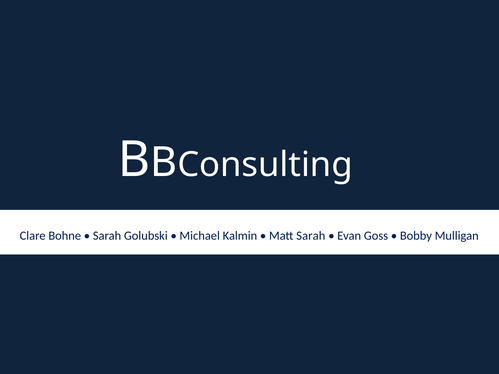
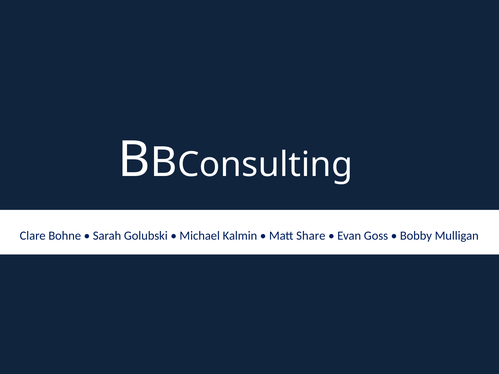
Matt Sarah: Sarah -> Share (311, 236)
